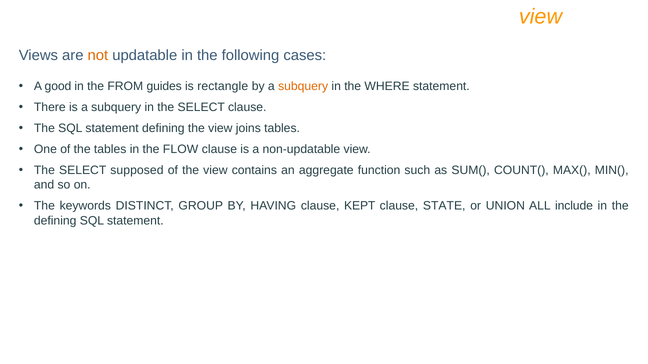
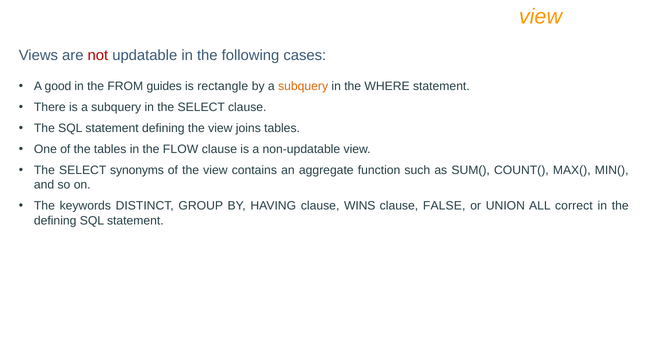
not colour: orange -> red (98, 55)
supposed: supposed -> synonyms (137, 171)
KEPT: KEPT -> WINS (360, 206)
STATE: STATE -> FALSE (444, 206)
include: include -> correct (574, 206)
